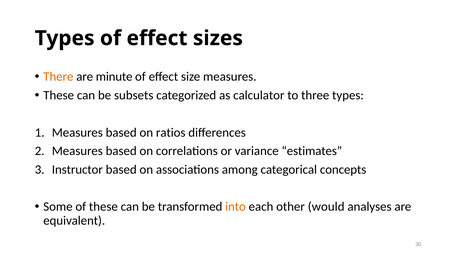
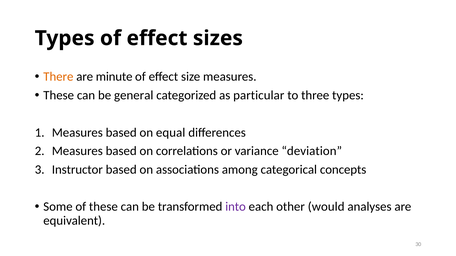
subsets: subsets -> general (134, 95)
calculator: calculator -> particular (259, 95)
ratios: ratios -> equal (171, 133)
estimates: estimates -> deviation (312, 151)
into colour: orange -> purple (236, 207)
